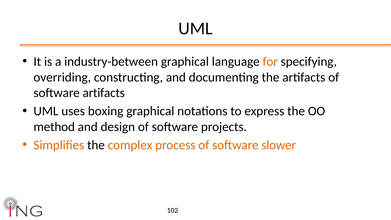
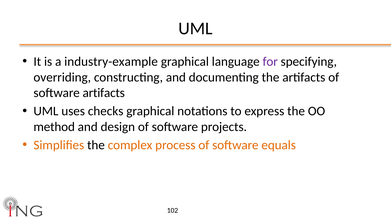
industry-between: industry-between -> industry-example (111, 62)
for colour: orange -> purple (270, 62)
boxing: boxing -> checks (106, 111)
slower: slower -> equals (279, 145)
